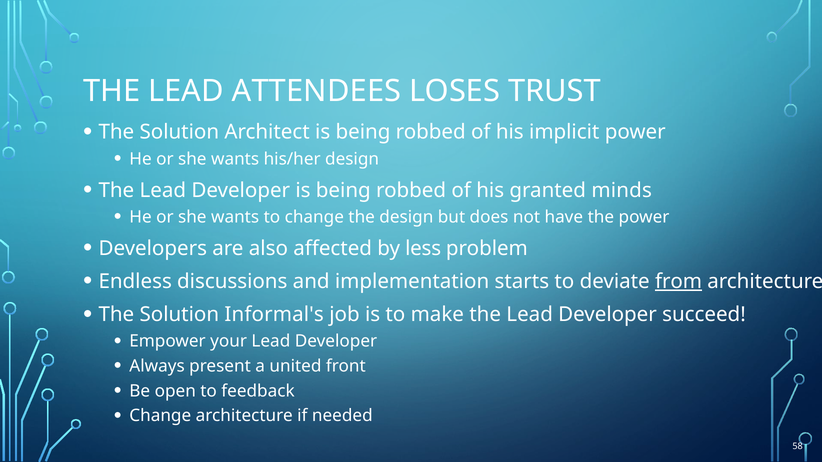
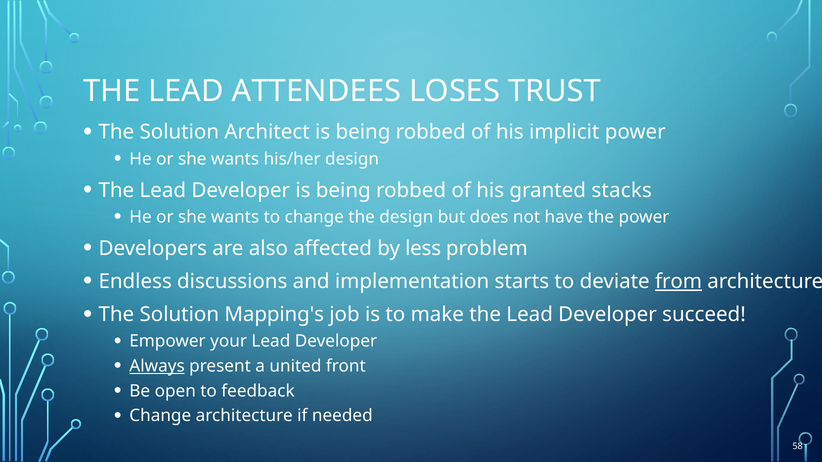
minds: minds -> stacks (622, 190)
Informal's: Informal's -> Mapping's (274, 315)
Always underline: none -> present (157, 366)
